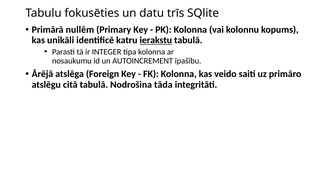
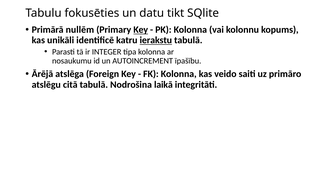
trīs: trīs -> tikt (176, 13)
Key underline: none -> present (141, 30)
tāda: tāda -> laikā (163, 84)
